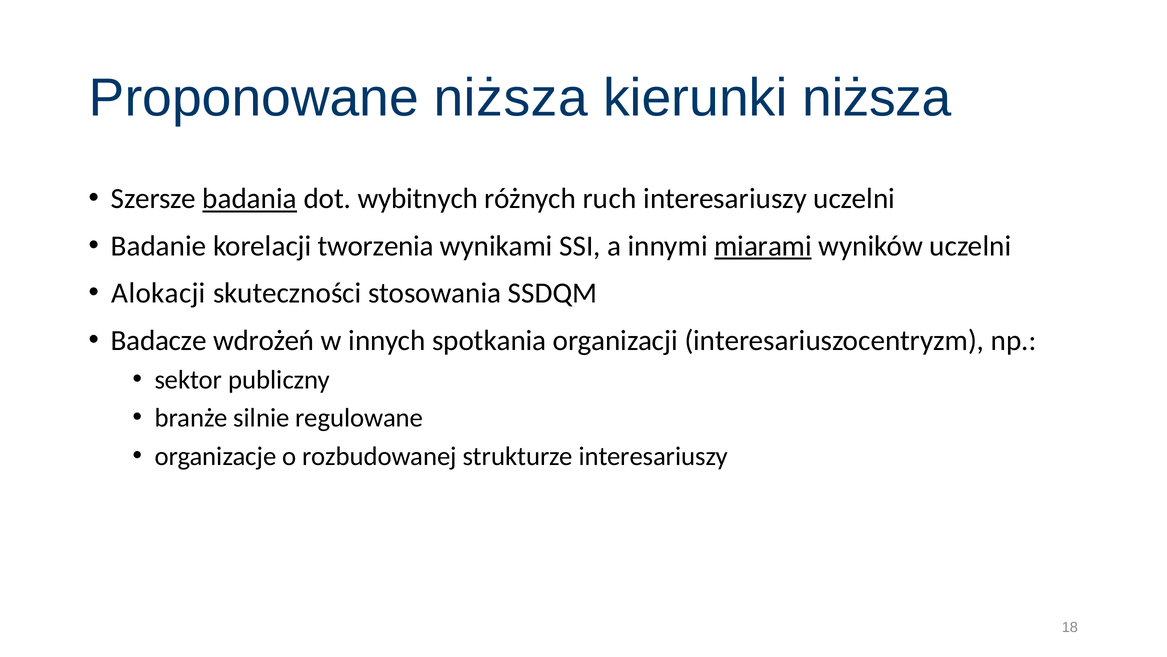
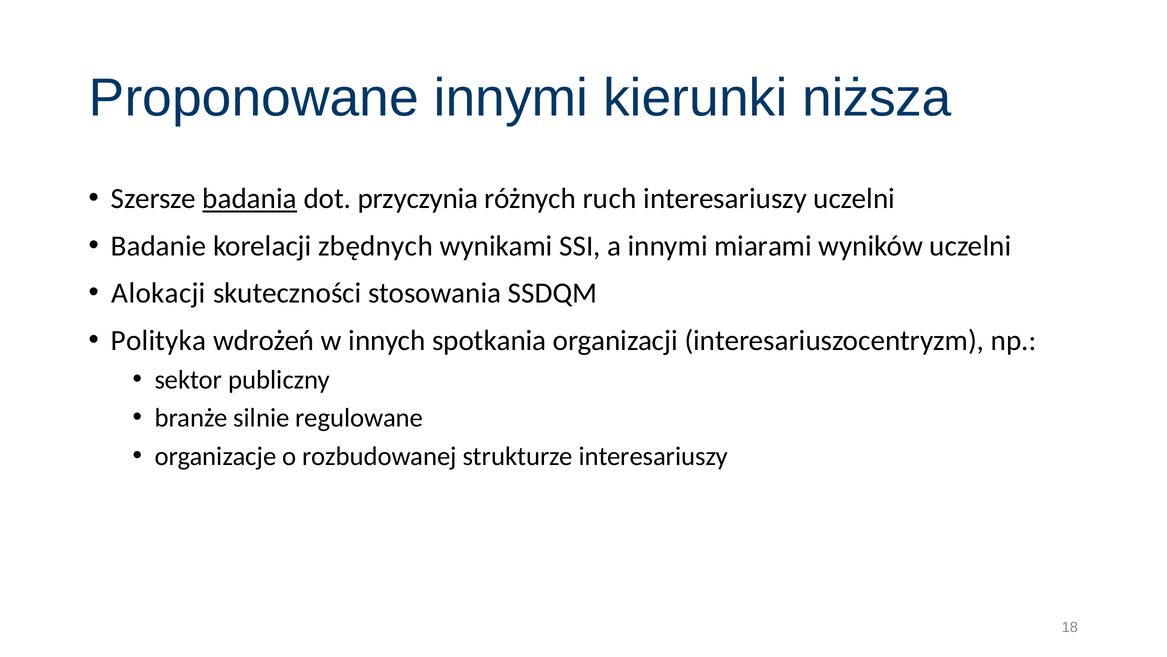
Proponowane niższa: niższa -> innymi (511, 98)
wybitnych: wybitnych -> przyczynia (418, 199)
tworzenia: tworzenia -> zbędnych (375, 246)
miarami underline: present -> none (763, 246)
Badacze: Badacze -> Polityka (159, 340)
